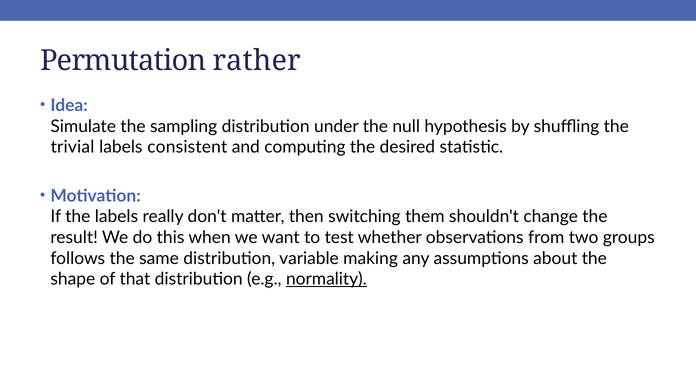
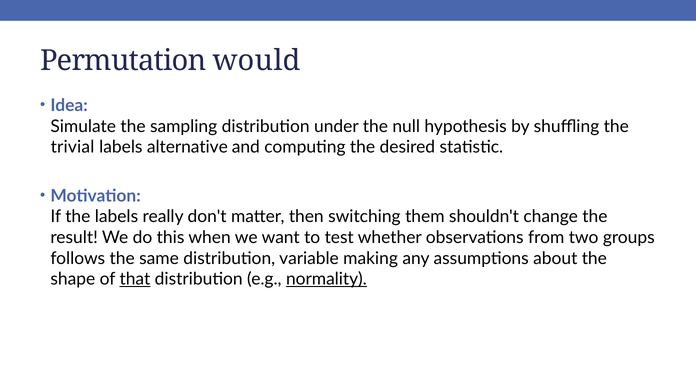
rather: rather -> would (257, 61)
consistent: consistent -> alternative (187, 147)
that underline: none -> present (135, 280)
